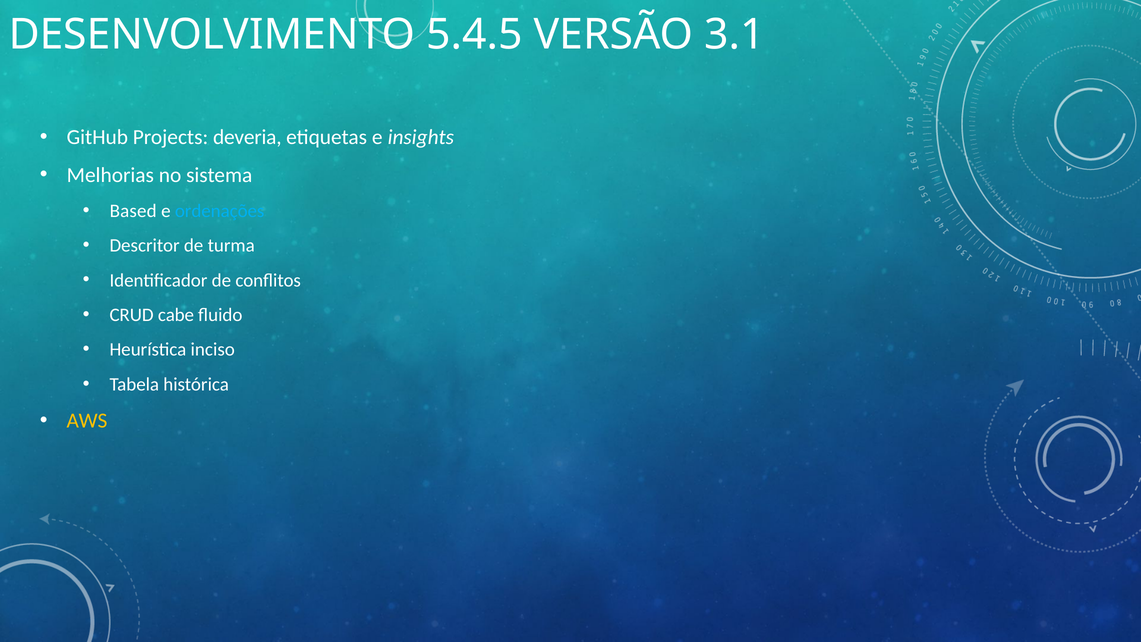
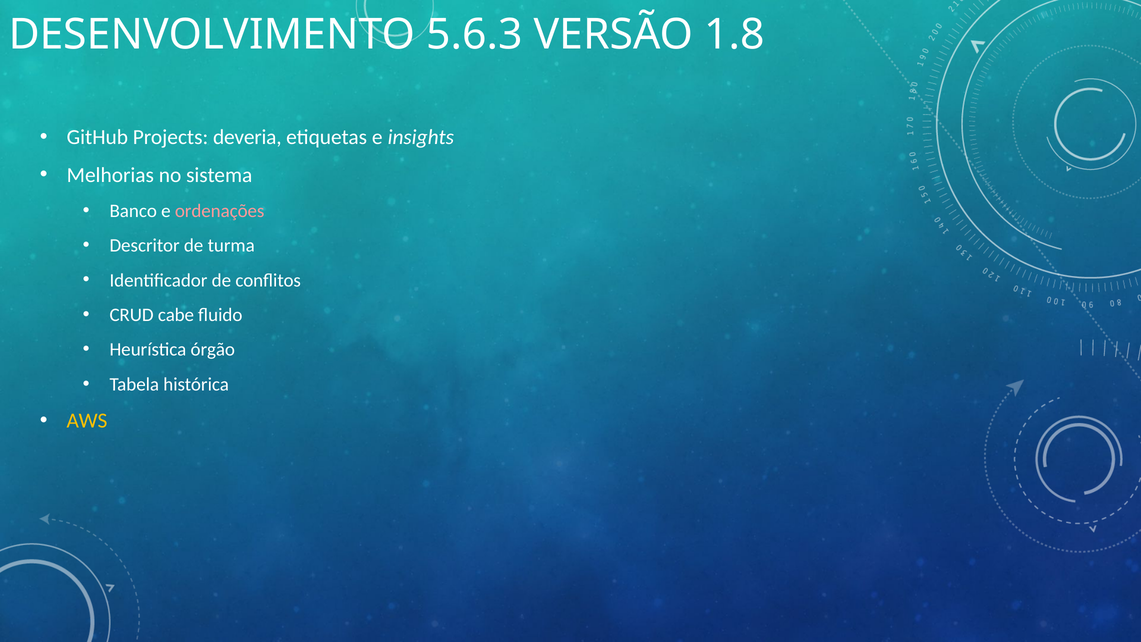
5.4.5: 5.4.5 -> 5.6.3 (474, 34)
3.1: 3.1 -> 1.8 (734, 34)
Based: Based -> Banco (133, 211)
ordenações colour: light blue -> pink (220, 211)
inciso: inciso -> órgão (213, 350)
